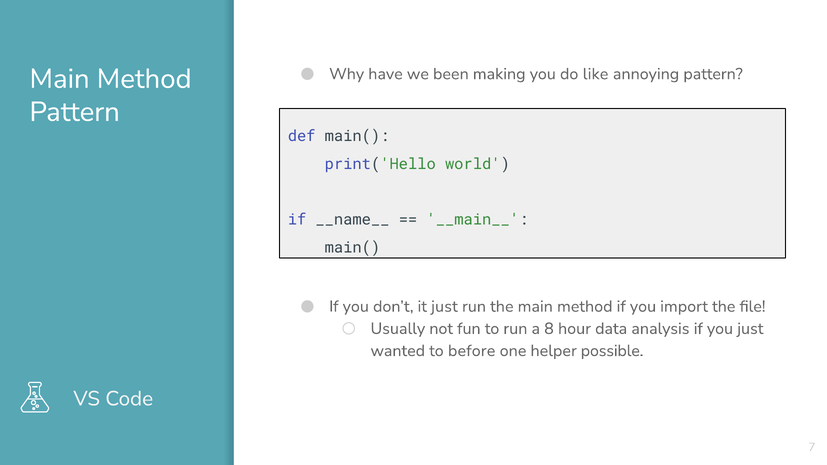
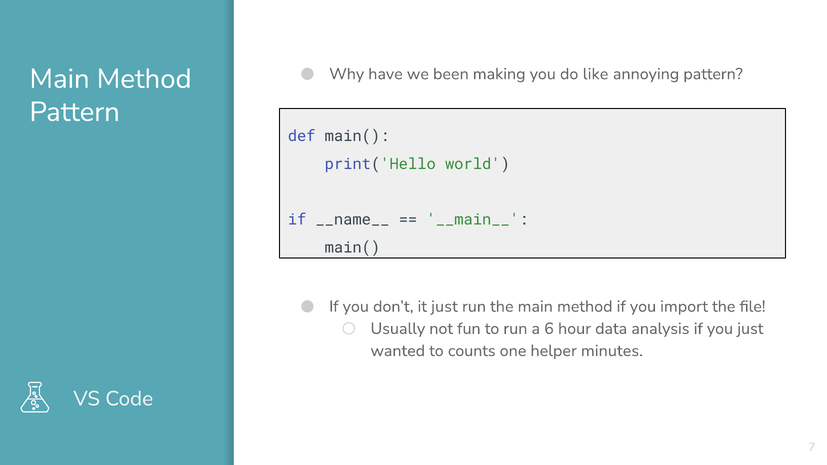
8: 8 -> 6 (549, 329)
before: before -> counts (472, 351)
possible: possible -> minutes (612, 351)
